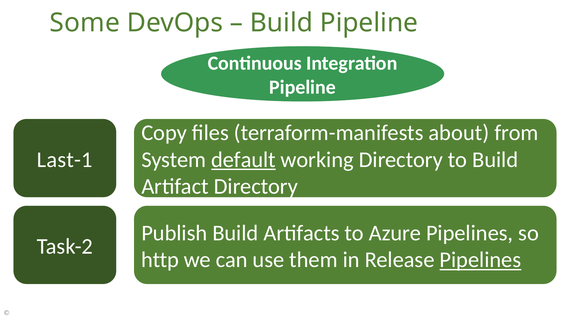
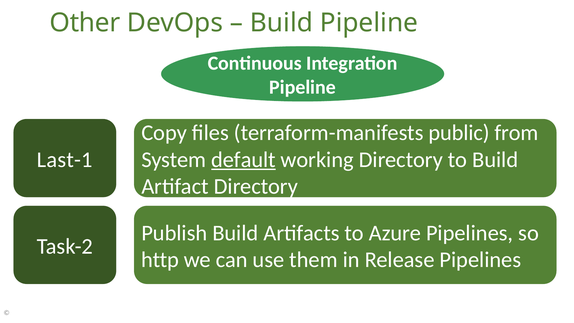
Some: Some -> Other (85, 23)
about: about -> public (459, 133)
Pipelines underline: present -> none (480, 260)
